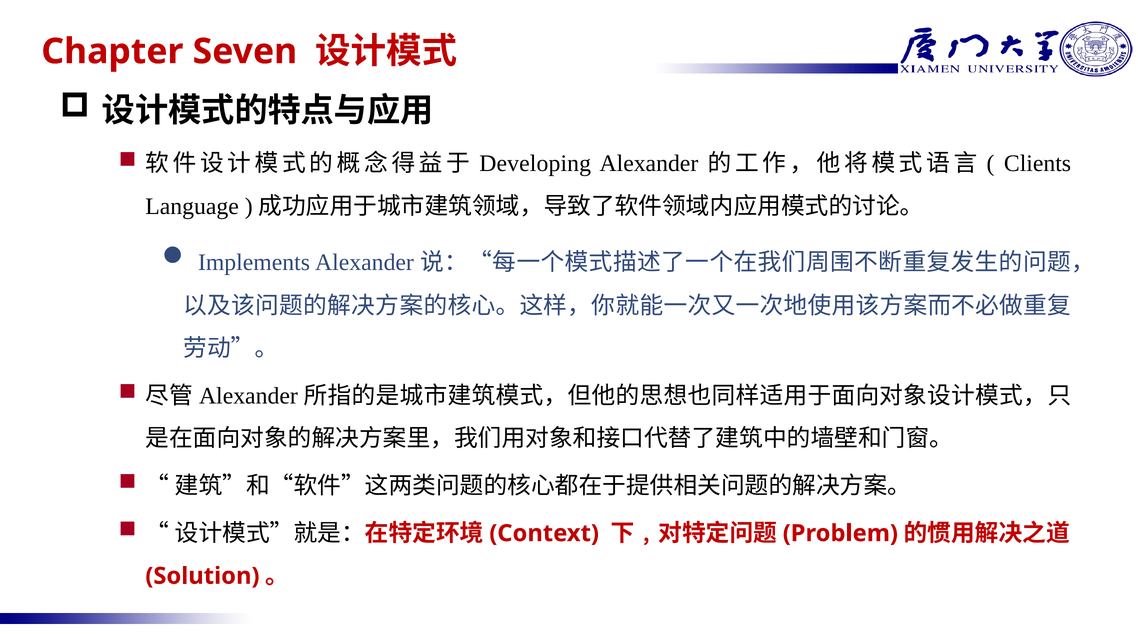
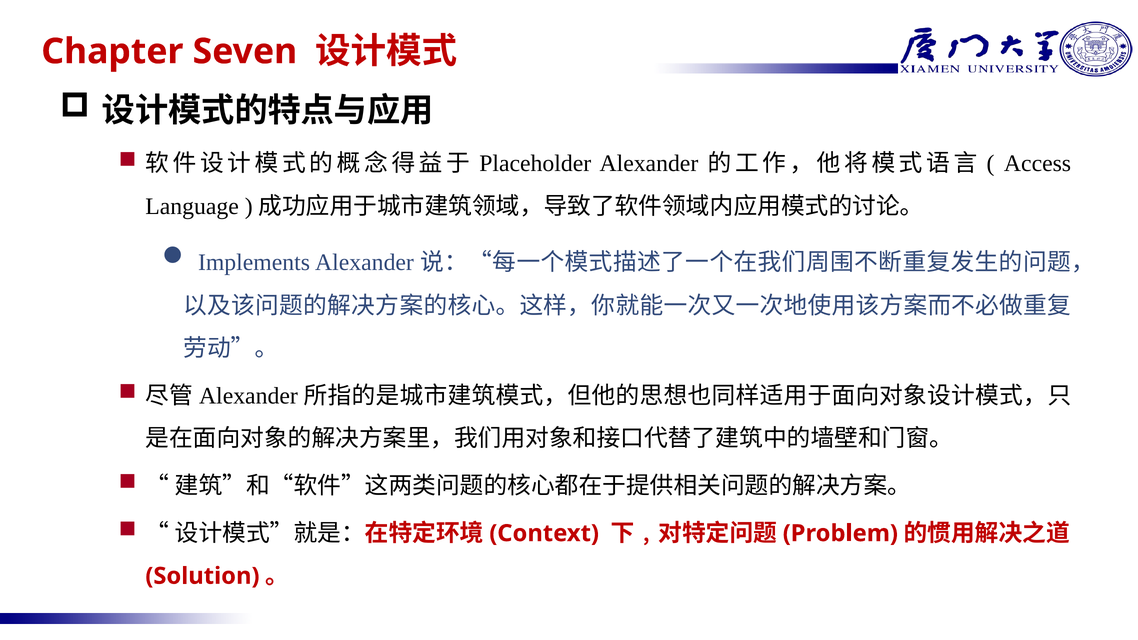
Developing: Developing -> Placeholder (535, 164)
Clients: Clients -> Access (1038, 164)
